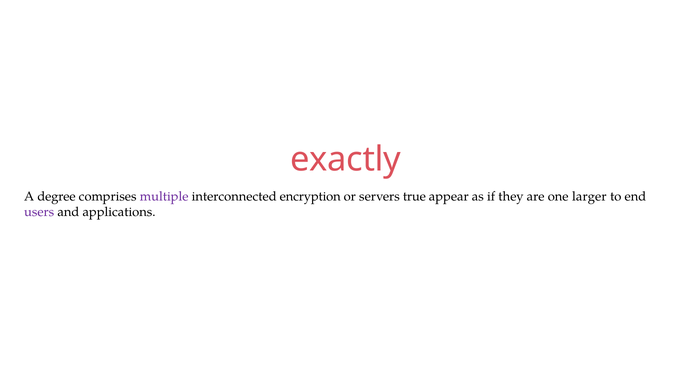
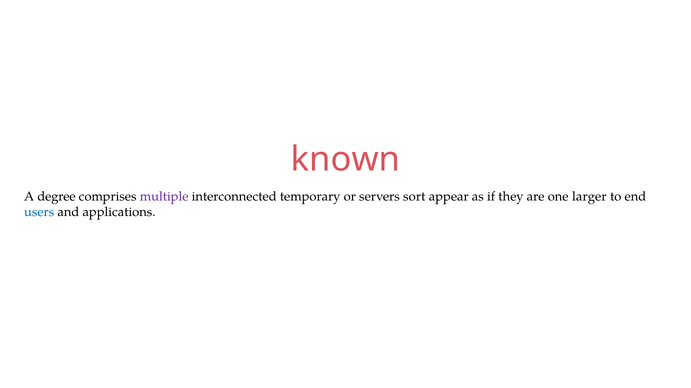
exactly: exactly -> known (345, 160)
encryption: encryption -> temporary (310, 197)
true: true -> sort (414, 197)
users colour: purple -> blue (39, 212)
